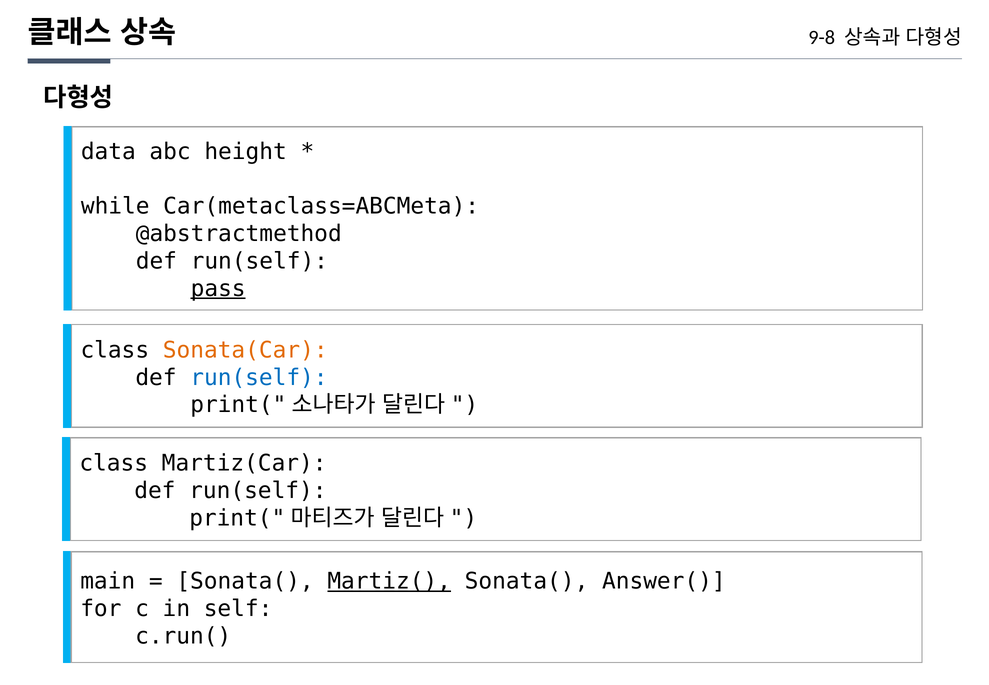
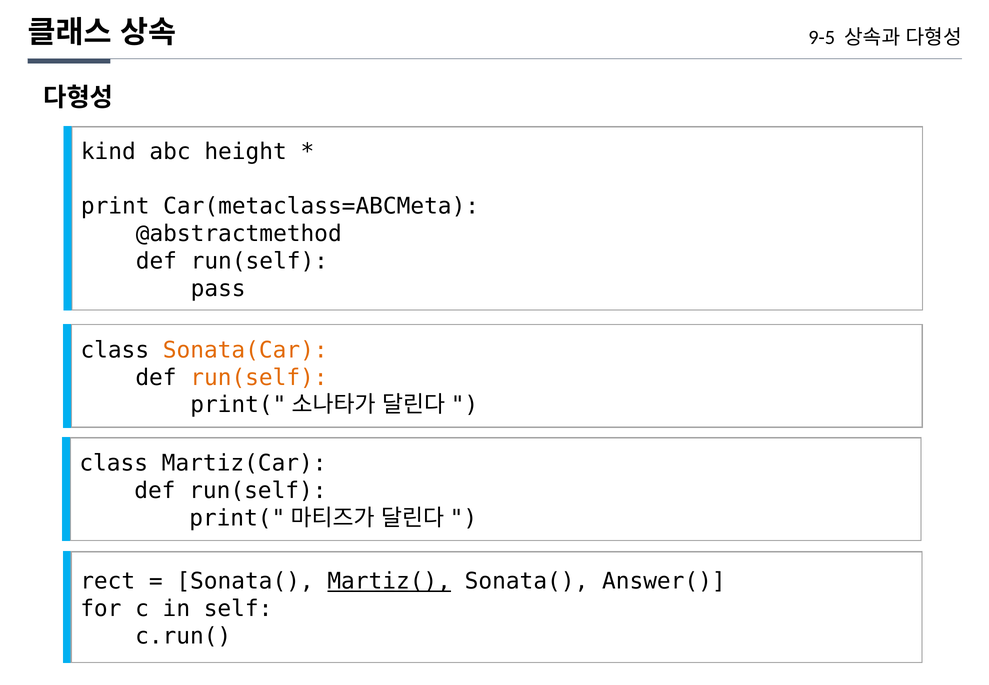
9-8: 9-8 -> 9-5 (822, 37)
data: data -> kind (108, 151)
while: while -> print (115, 206)
pass underline: present -> none (218, 288)
run(self colour: blue -> orange (259, 377)
main: main -> rect (108, 581)
